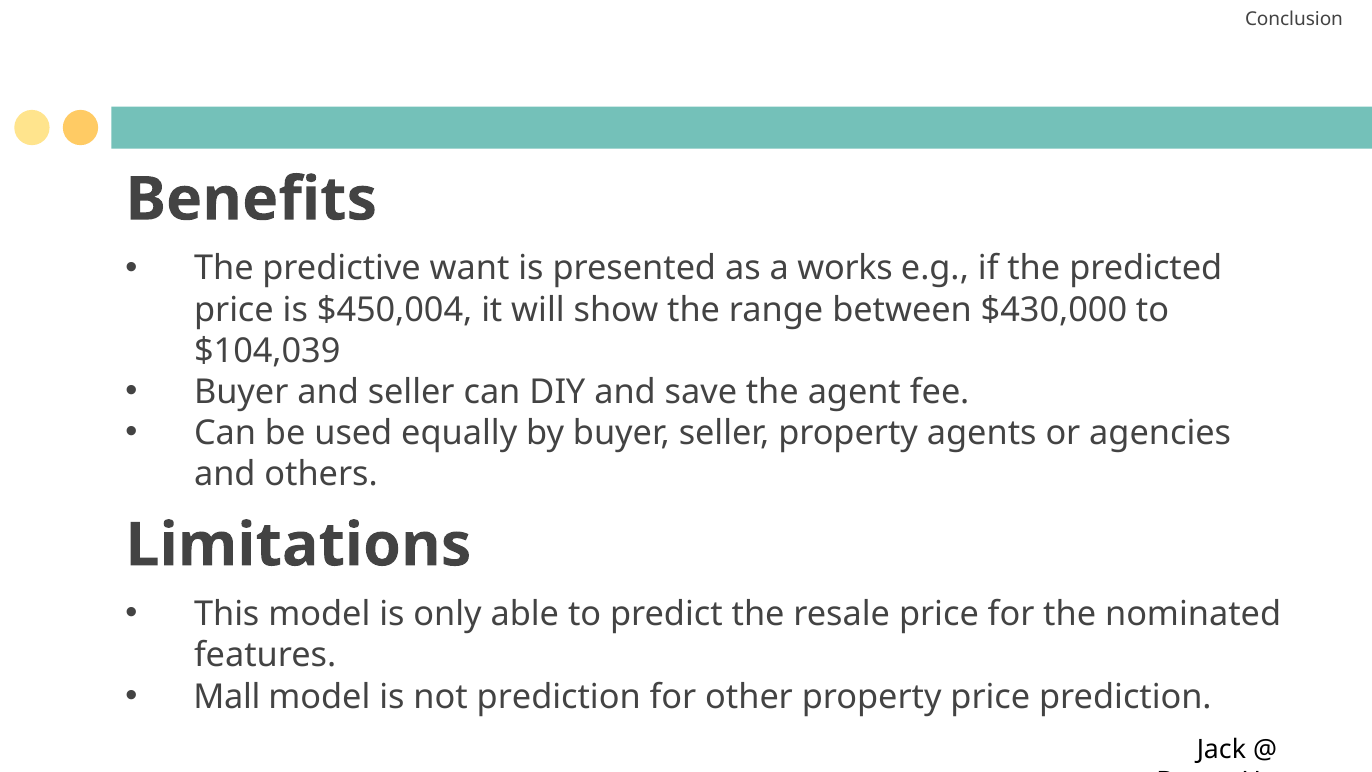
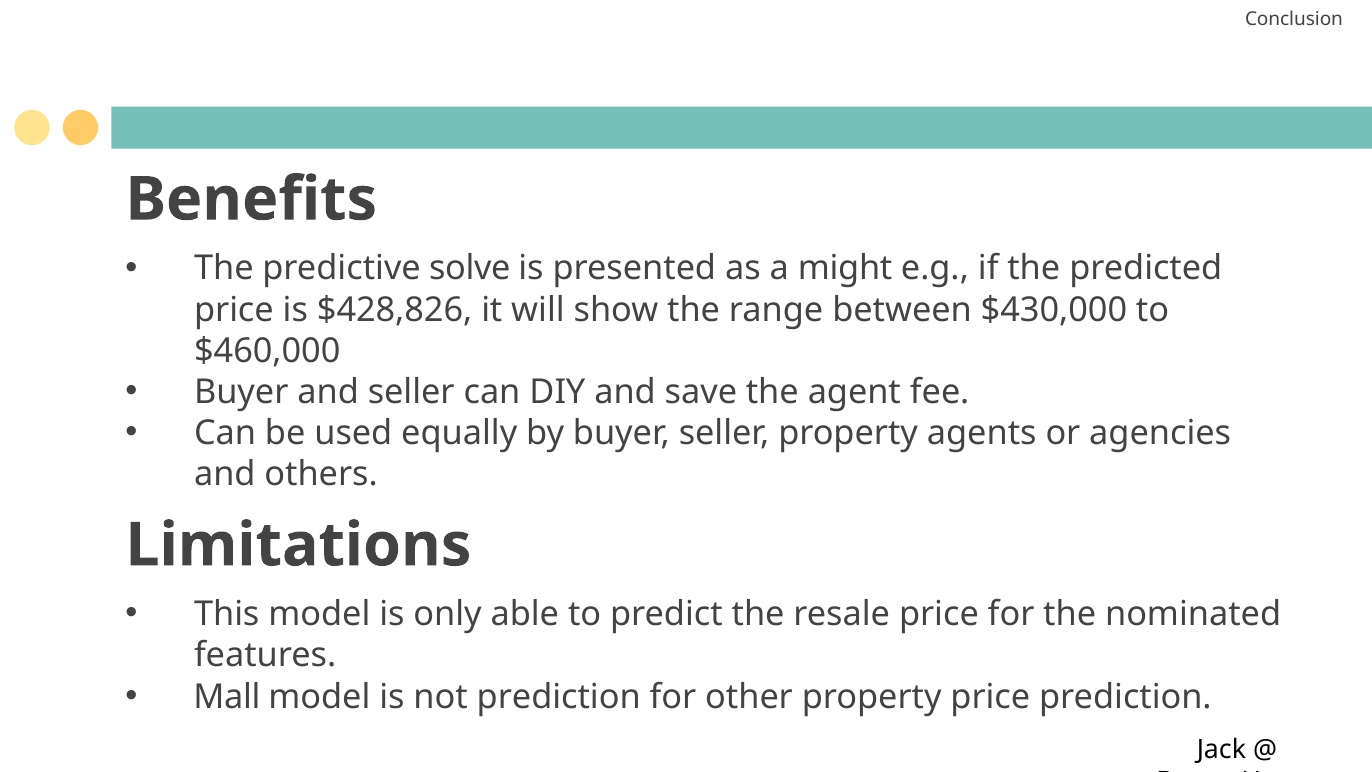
want: want -> solve (470, 268)
works: works -> might (845, 268)
$450,004: $450,004 -> $428,826 (395, 310)
$104,039: $104,039 -> $460,000 (267, 351)
